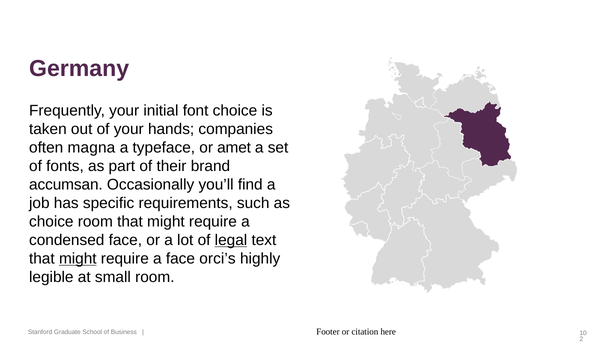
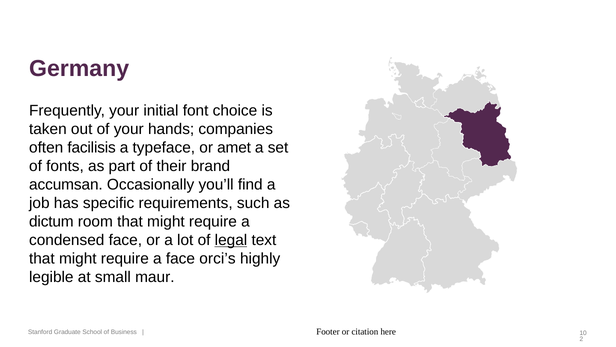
magna: magna -> facilisis (92, 147)
choice: choice -> dictum (51, 221)
might underline: present -> none (78, 258)
small room: room -> maur (155, 277)
